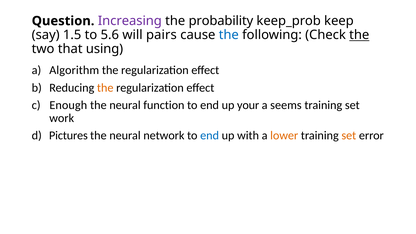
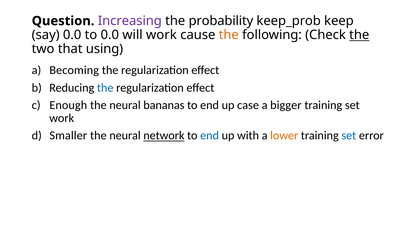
say 1.5: 1.5 -> 0.0 (72, 35)
to 5.6: 5.6 -> 0.0 (110, 35)
will pairs: pairs -> work (161, 35)
the colour: blue -> orange (229, 35)
Algorithm: Algorithm -> Becoming (74, 70)
the colour: orange -> blue (105, 88)
function: function -> bananas (164, 105)
your: your -> case (248, 105)
seems: seems -> bigger (286, 105)
Pictures: Pictures -> Smaller (68, 136)
network underline: none -> present (164, 136)
set colour: orange -> blue (349, 136)
